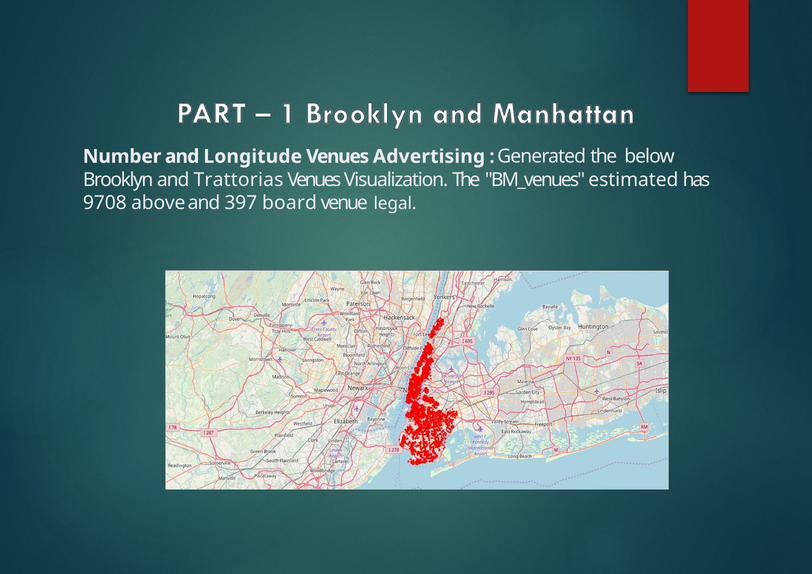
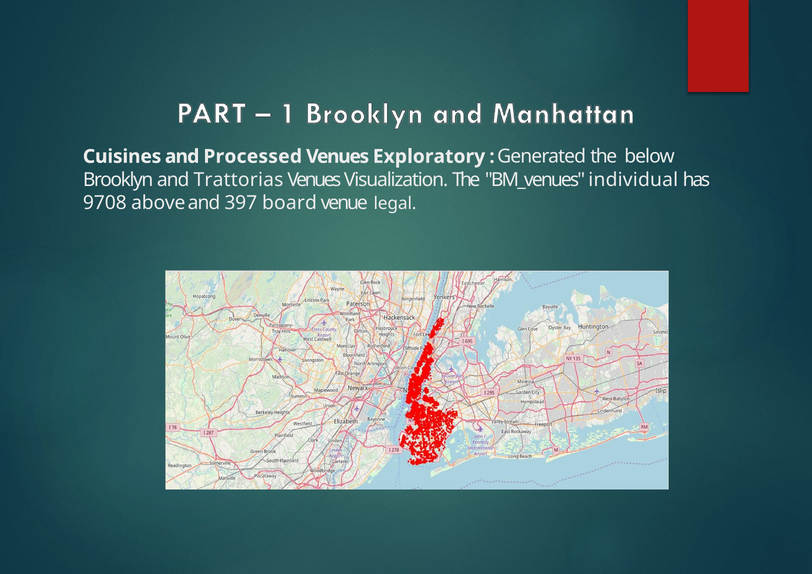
Number: Number -> Cuisines (122, 157)
Longitude: Longitude -> Processed (253, 157)
Advertising: Advertising -> Exploratory (429, 157)
estimated: estimated -> individual (633, 180)
